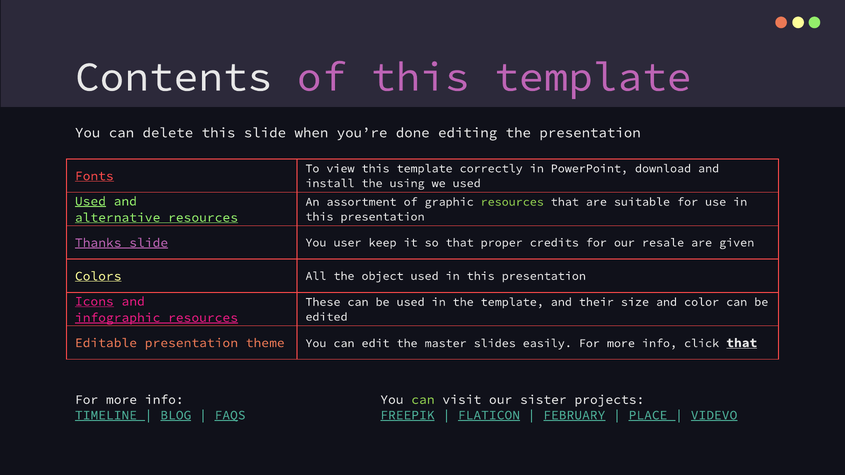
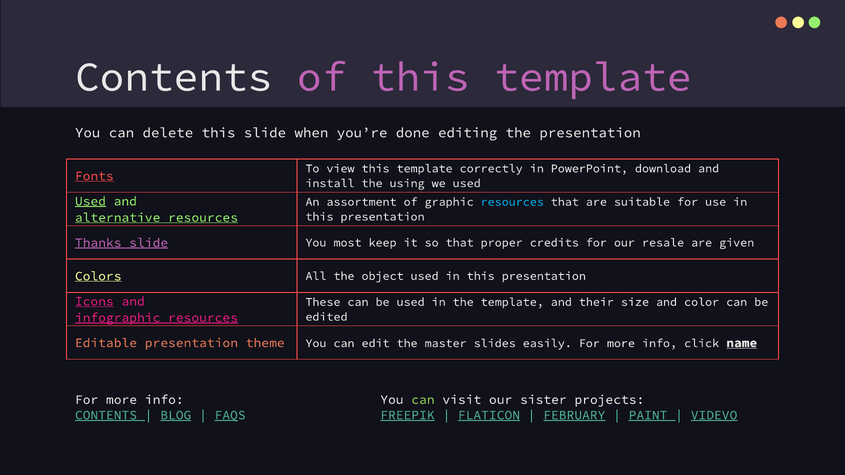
resources colour: light green -> light blue (512, 202)
user: user -> most (348, 243)
click that: that -> name (742, 343)
TIMELINE: TIMELINE -> CONTENTS (106, 415)
PLACE: PLACE -> PAINT (648, 415)
